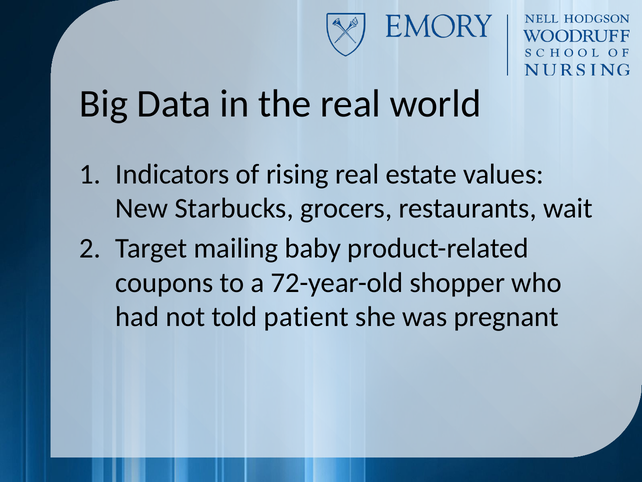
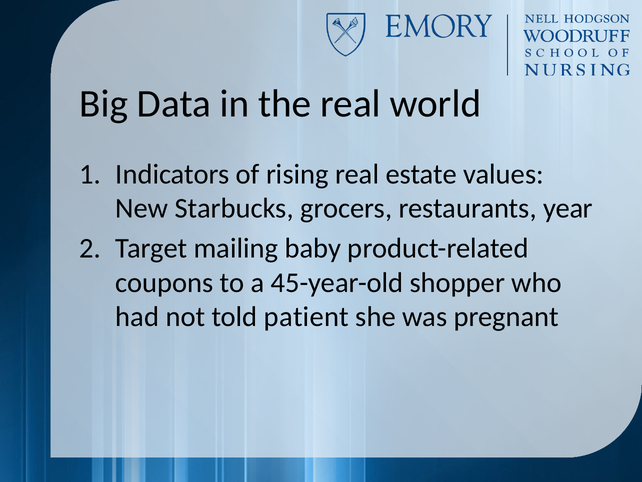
wait: wait -> year (568, 208)
72-year-old: 72-year-old -> 45-year-old (337, 282)
